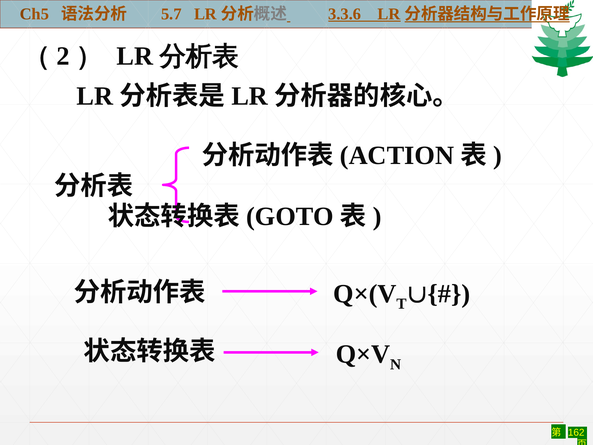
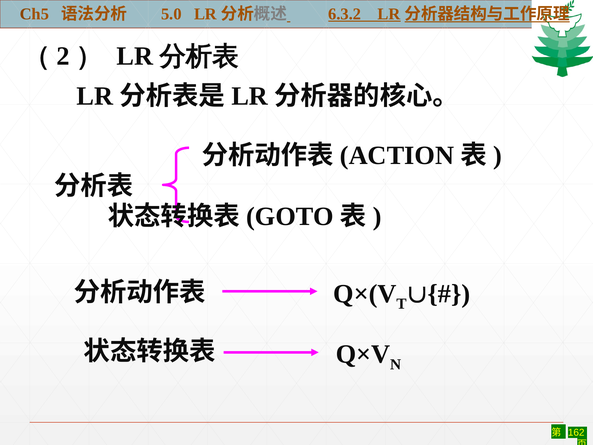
5.7: 5.7 -> 5.0 (171, 14)
3.3.6: 3.3.6 -> 6.3.2 (345, 14)
